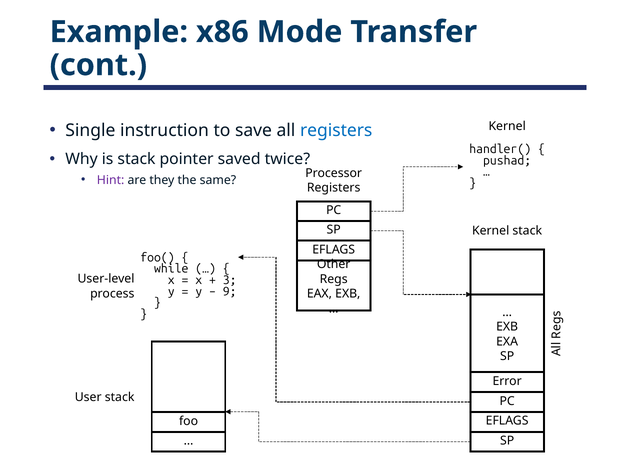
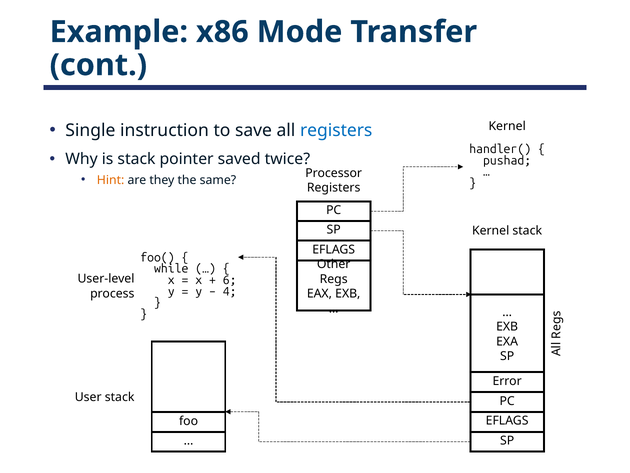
Hint colour: purple -> orange (111, 180)
3: 3 -> 6 (230, 280)
9: 9 -> 4 (230, 291)
